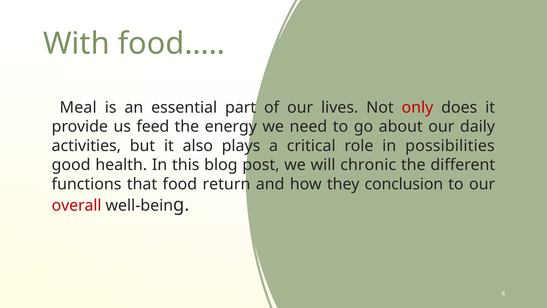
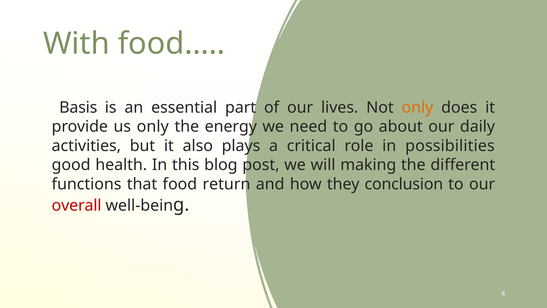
Meal: Meal -> Basis (78, 107)
only colour: red -> orange (417, 107)
us feed: feed -> only (153, 127)
chronic: chronic -> making (368, 165)
